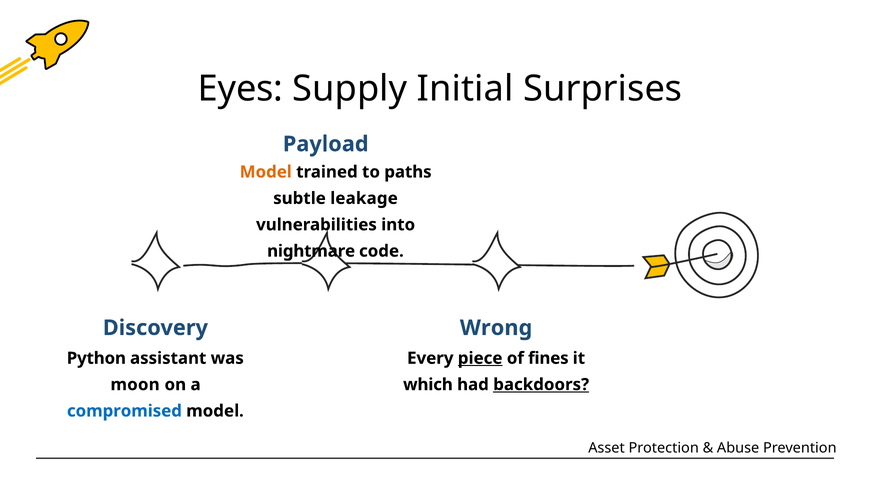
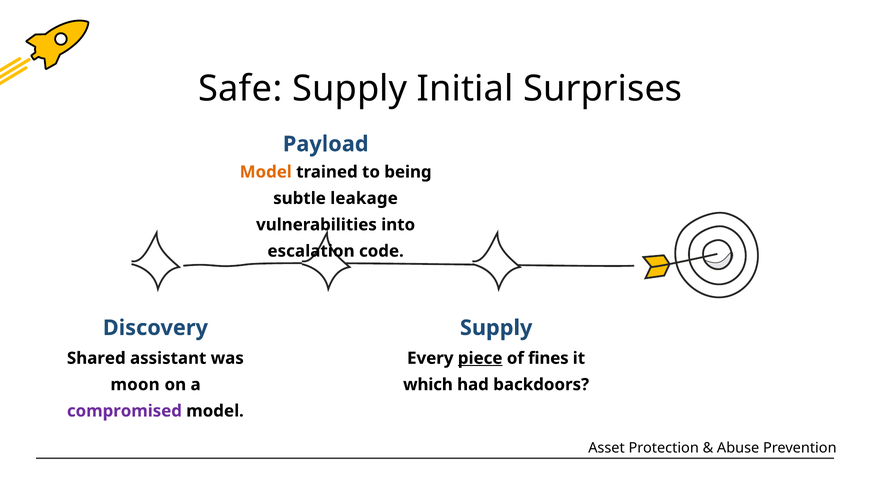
Eyes: Eyes -> Safe (240, 89)
paths: paths -> being (408, 172)
nightmare: nightmare -> escalation (311, 251)
Wrong: Wrong -> Supply (496, 328)
Python: Python -> Shared (96, 359)
backdoors underline: present -> none (541, 385)
compromised colour: blue -> purple (124, 411)
